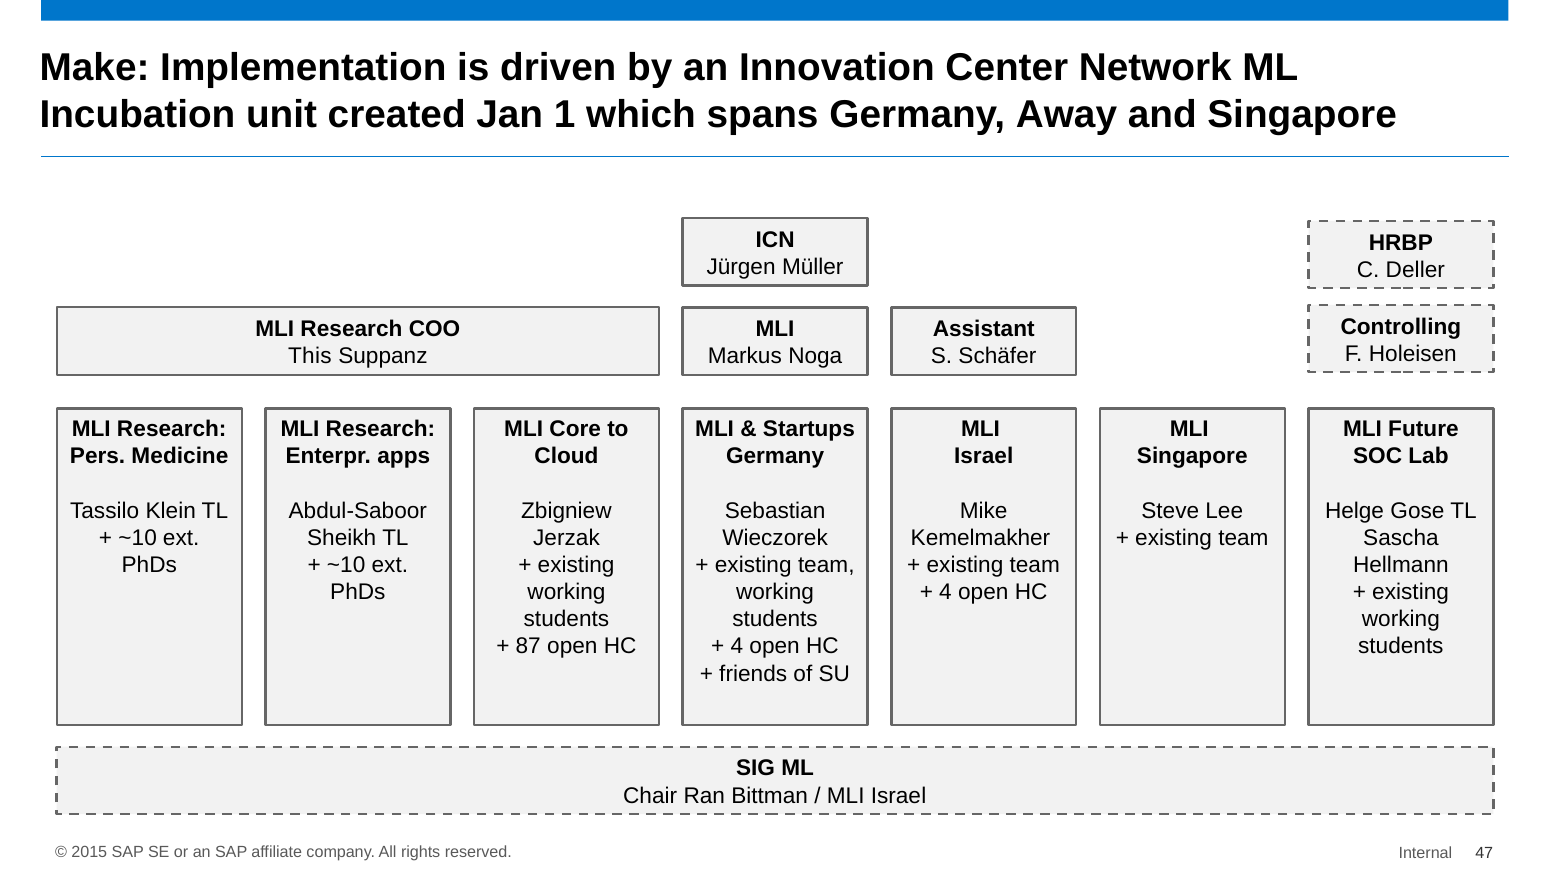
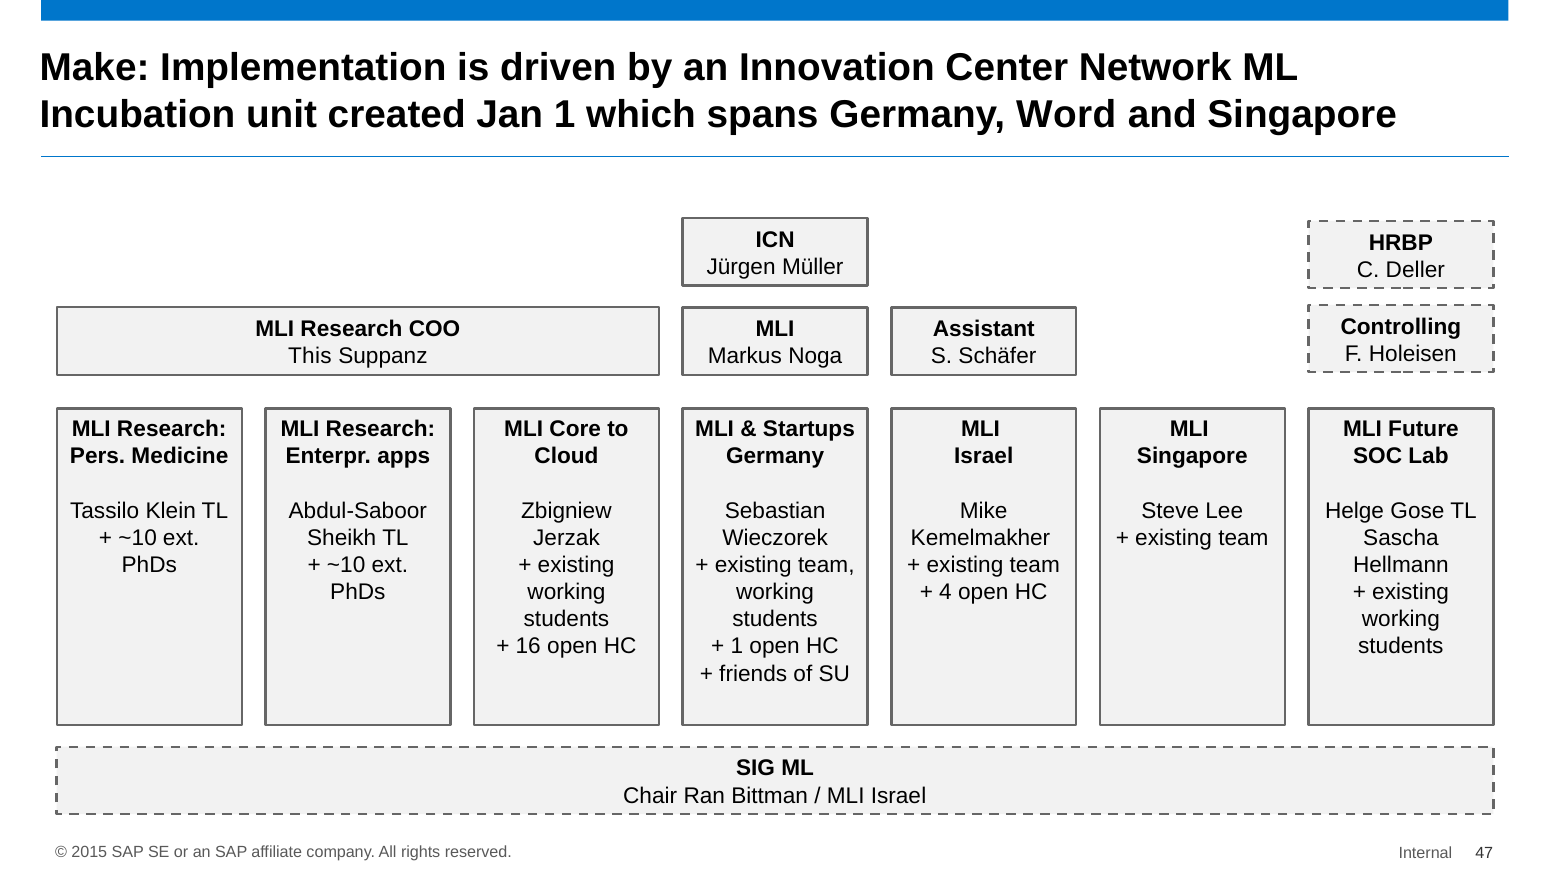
Away: Away -> Word (1066, 114)
87: 87 -> 16 (528, 646)
4: 4 -> 1 (737, 646)
